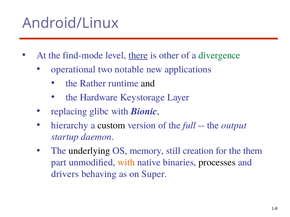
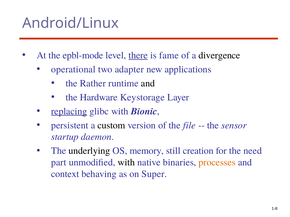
find-mode: find-mode -> epbl-mode (83, 55)
other: other -> fame (169, 55)
divergence colour: green -> black (219, 55)
notable: notable -> adapter (129, 69)
replacing underline: none -> present (69, 111)
hierarchy: hierarchy -> persistent (70, 126)
full: full -> file (189, 126)
output: output -> sensor (234, 126)
them: them -> need (253, 151)
with colour: orange -> black (126, 163)
processes colour: black -> orange (217, 163)
drivers: drivers -> context (65, 174)
